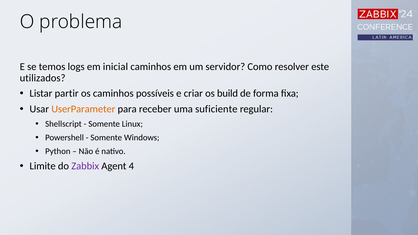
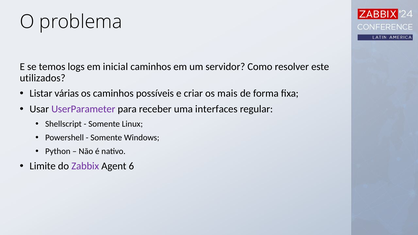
partir: partir -> várias (67, 94)
build: build -> mais (227, 94)
UserParameter colour: orange -> purple (83, 109)
suficiente: suficiente -> interfaces (216, 109)
4: 4 -> 6 (131, 166)
